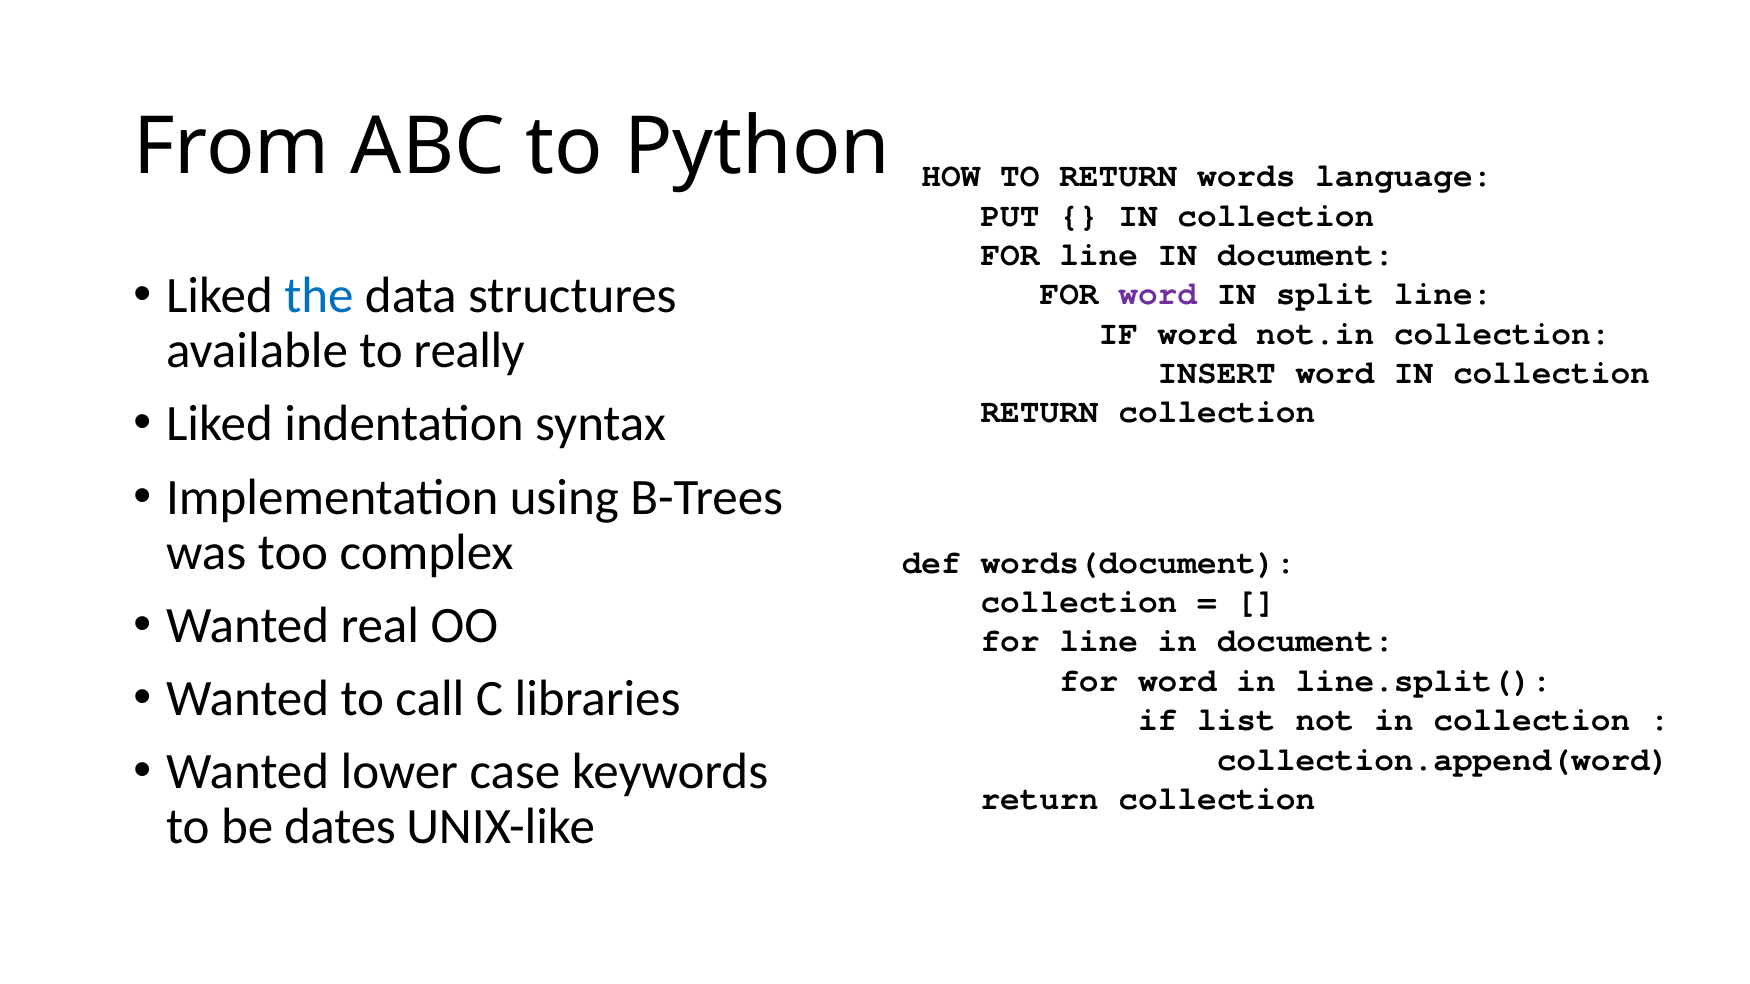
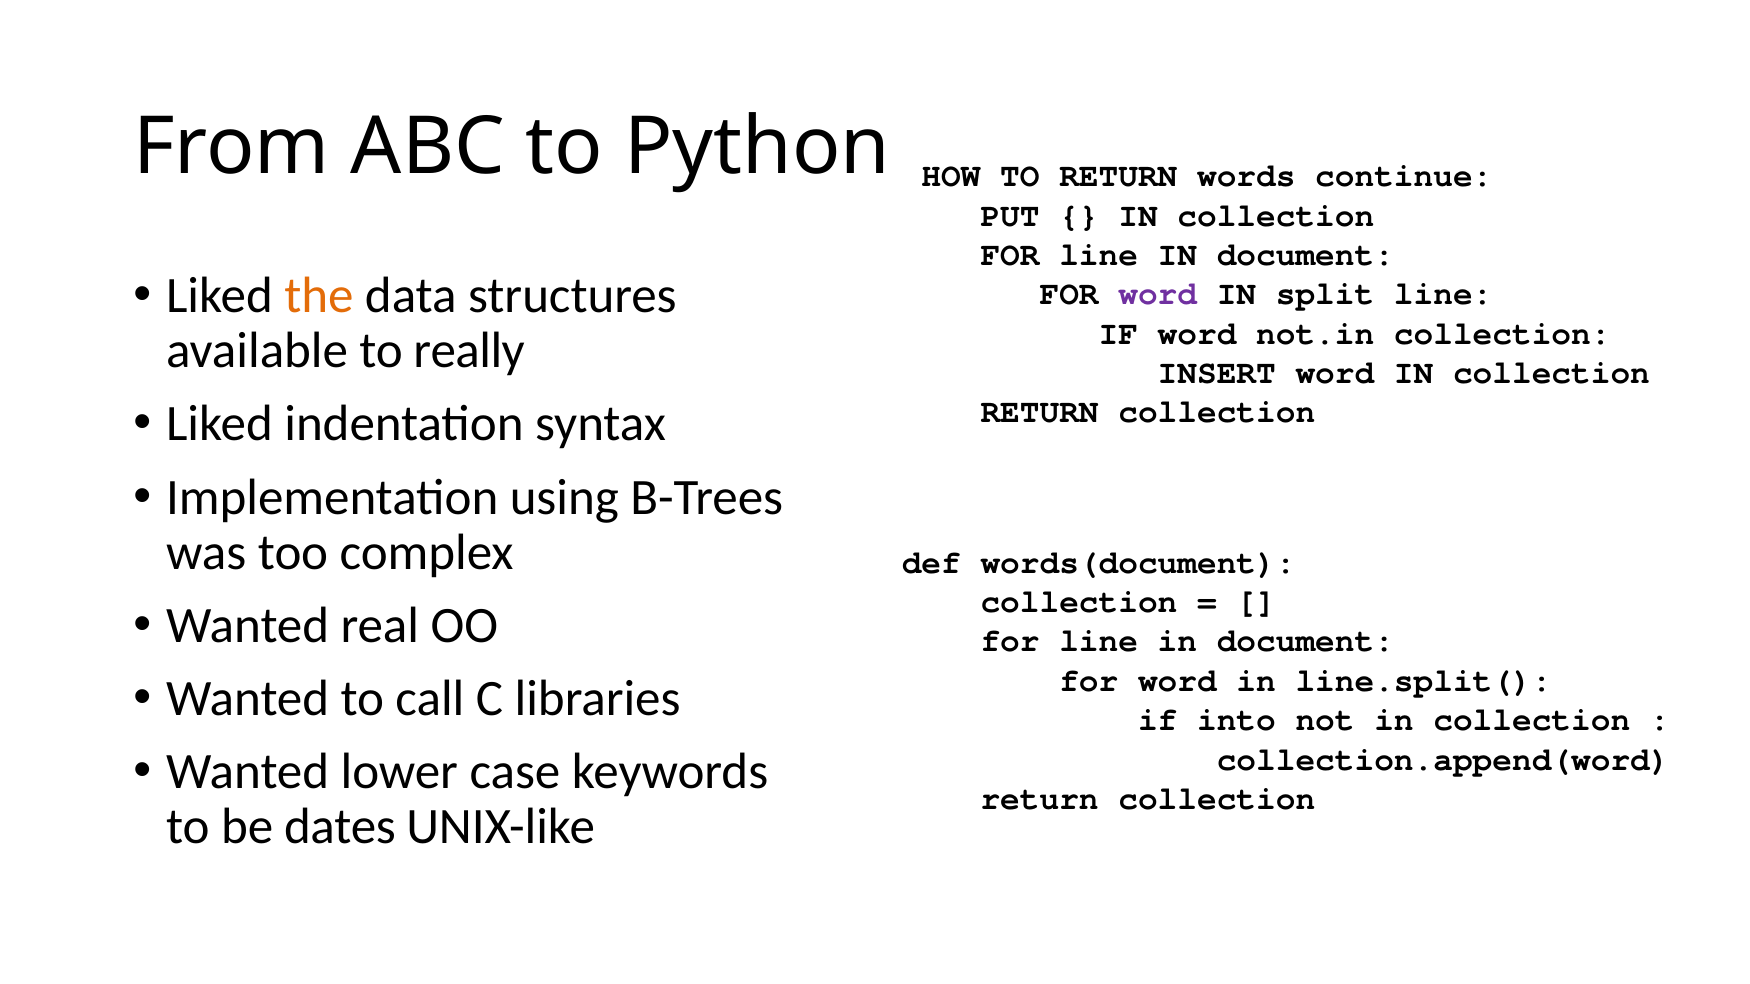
language: language -> continue (1404, 176)
the colour: blue -> orange (319, 296)
list: list -> into (1236, 720)
